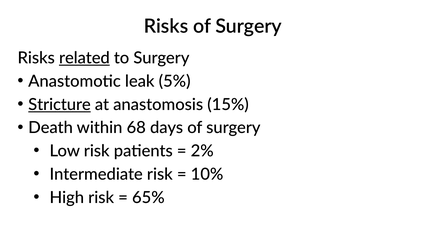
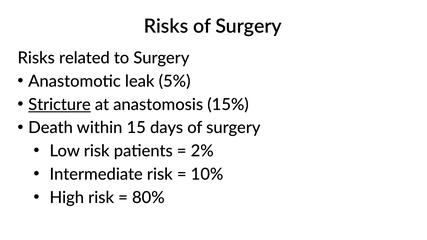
related underline: present -> none (84, 58)
68: 68 -> 15 (136, 128)
65%: 65% -> 80% (148, 198)
